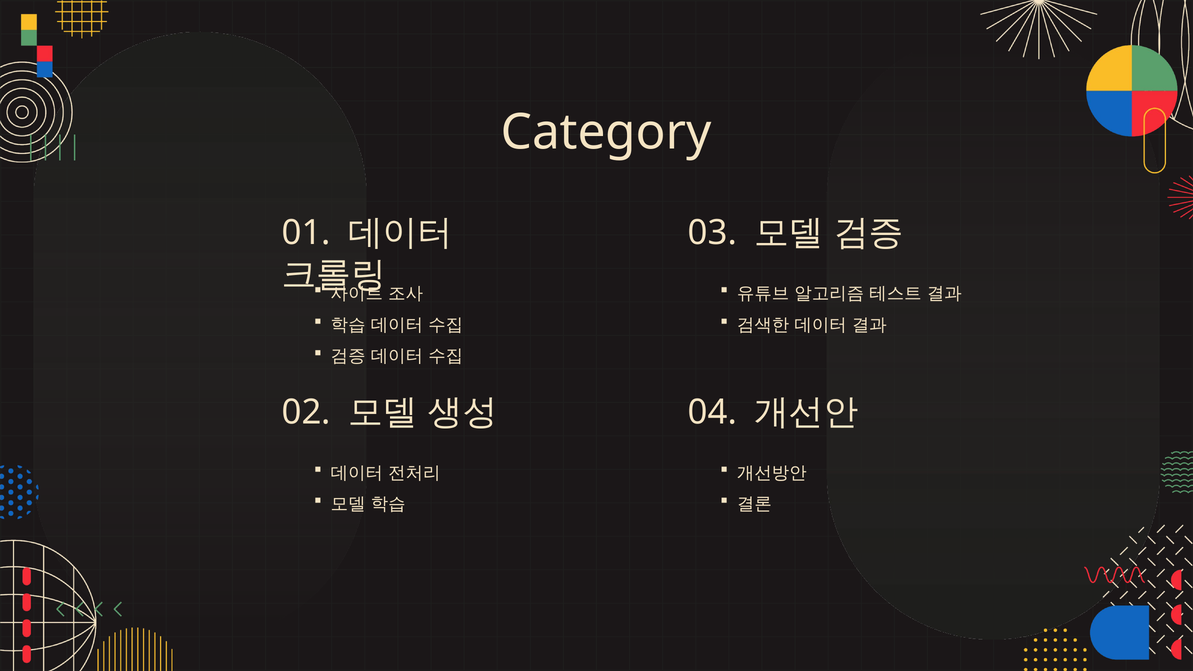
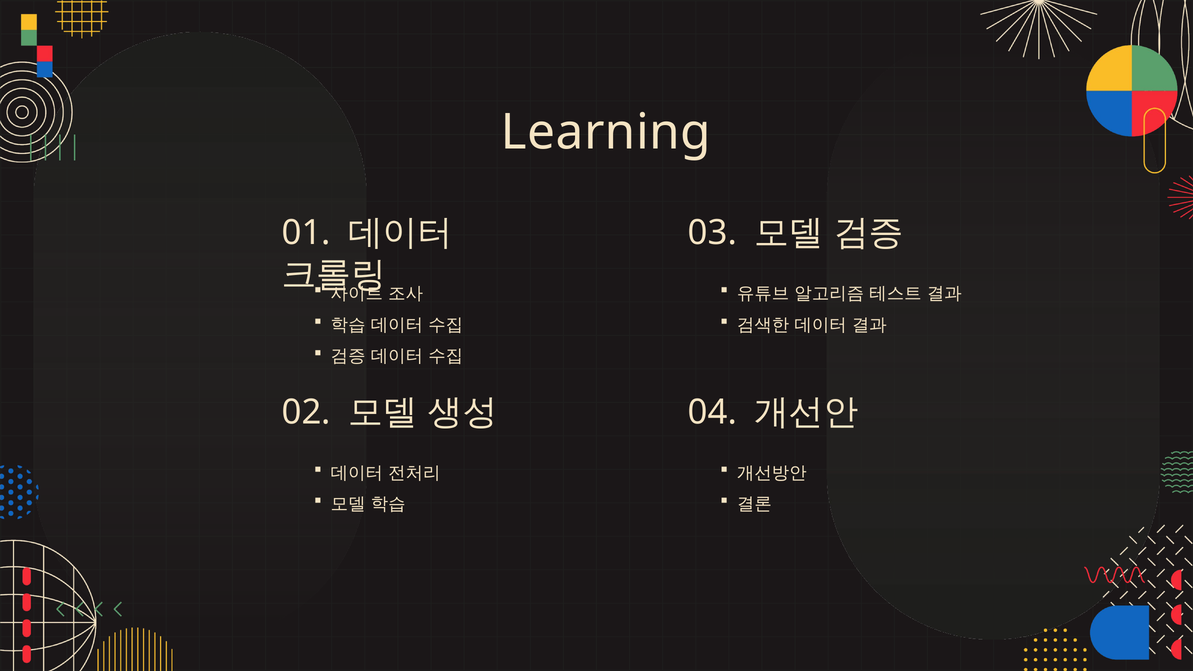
Category: Category -> Learning (606, 132)
